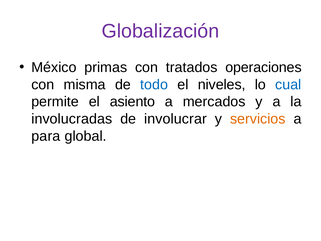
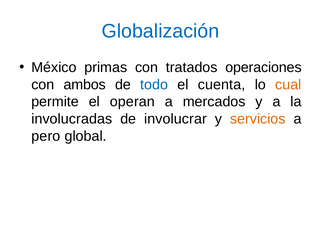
Globalización colour: purple -> blue (160, 31)
misma: misma -> ambos (85, 84)
niveles: niveles -> cuenta (222, 84)
cual colour: blue -> orange (288, 84)
asiento: asiento -> operan (132, 102)
para: para -> pero (46, 136)
